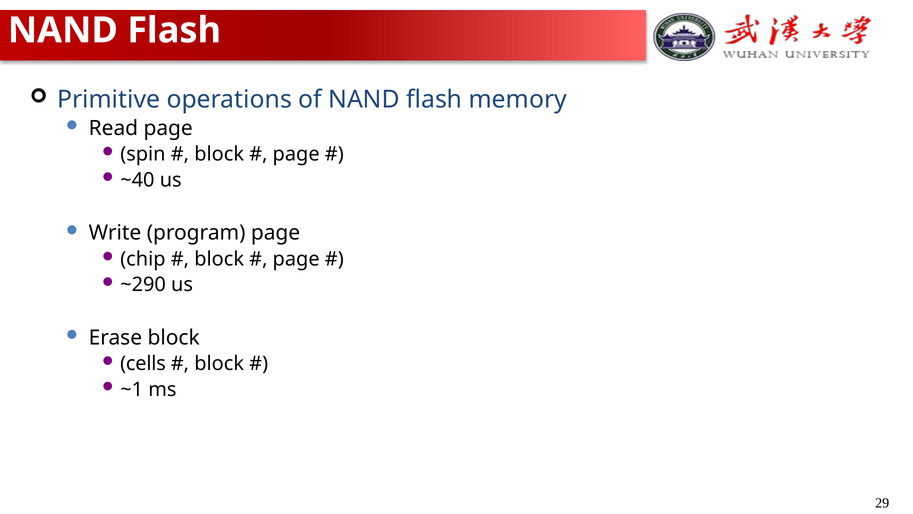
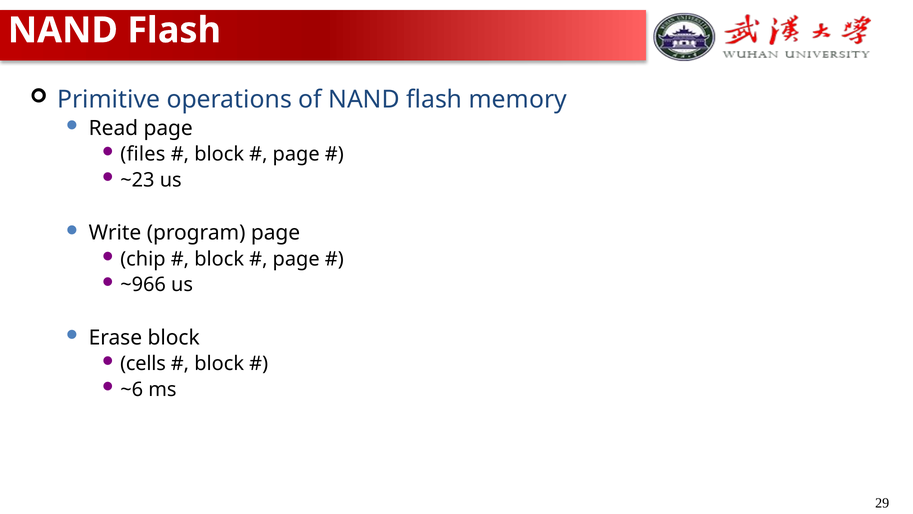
spin: spin -> files (143, 154)
~40: ~40 -> ~23 (137, 180)
~290: ~290 -> ~966 (143, 284)
~1: ~1 -> ~6 (132, 389)
